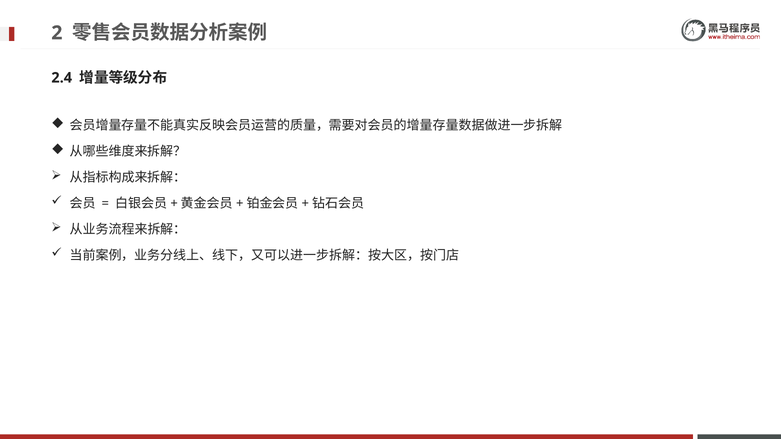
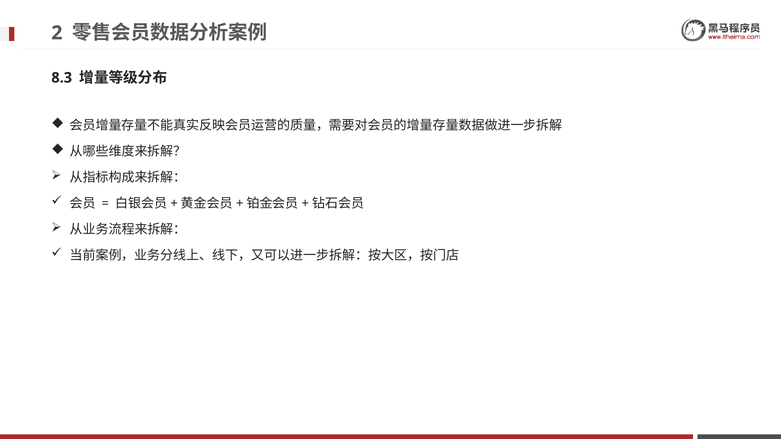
2.4: 2.4 -> 8.3 (62, 78)
